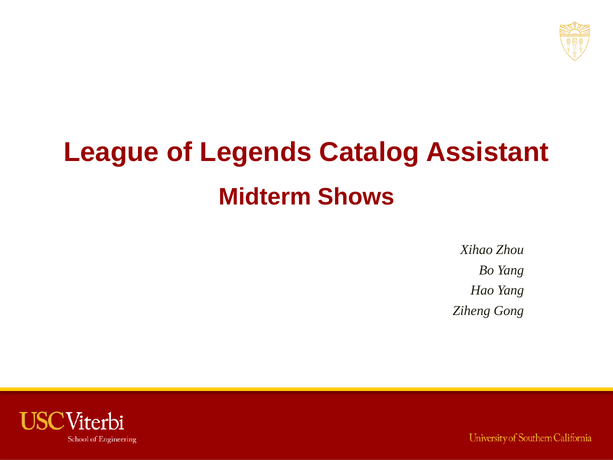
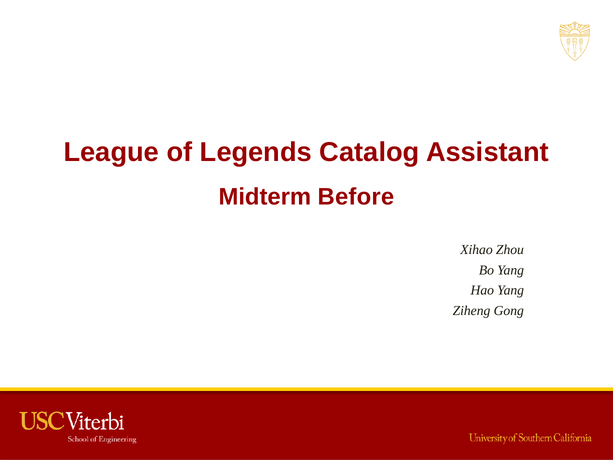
Shows: Shows -> Before (356, 197)
